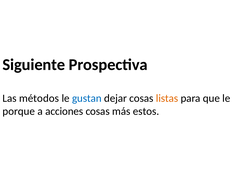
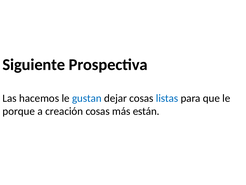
métodos: métodos -> hacemos (39, 98)
listas colour: orange -> blue (167, 98)
acciones: acciones -> creación (64, 111)
estos: estos -> están (146, 111)
